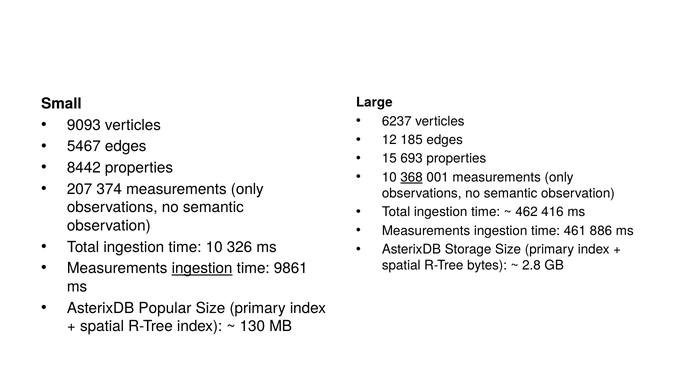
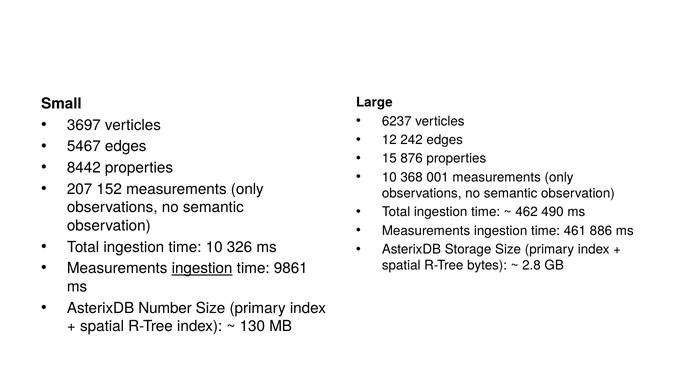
9093: 9093 -> 3697 (84, 125)
185: 185 -> 242 (412, 140)
693: 693 -> 876 (412, 159)
368 underline: present -> none (412, 177)
374: 374 -> 152 (109, 189)
416: 416 -> 490 (553, 212)
Popular: Popular -> Number (165, 308)
